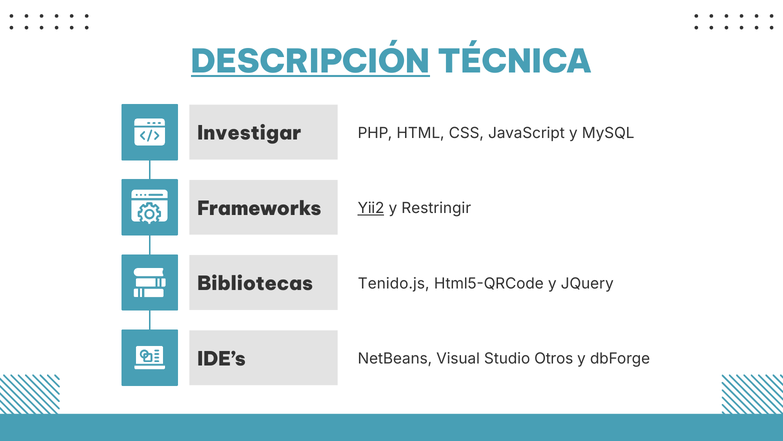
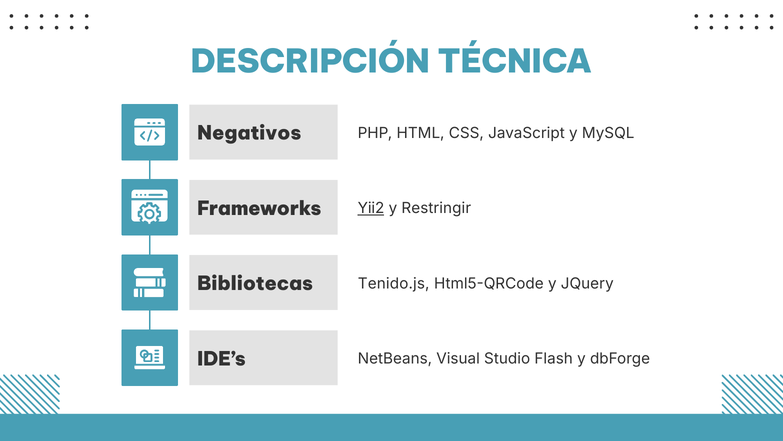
DESCRIPCIÓN underline: present -> none (310, 62)
Investigar: Investigar -> Negativos (249, 133)
Otros: Otros -> Flash (554, 358)
